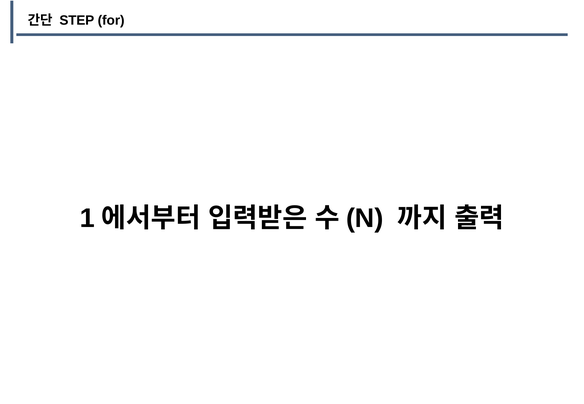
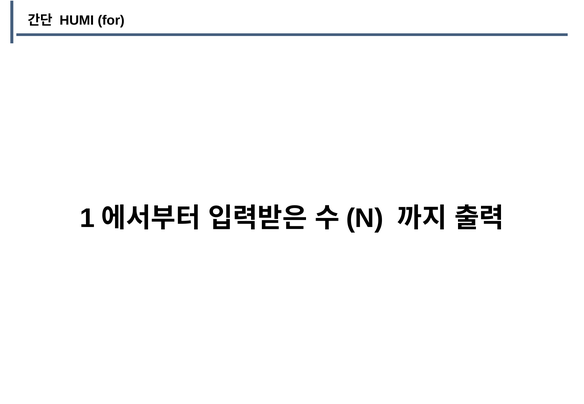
STEP: STEP -> HUMI (77, 20)
